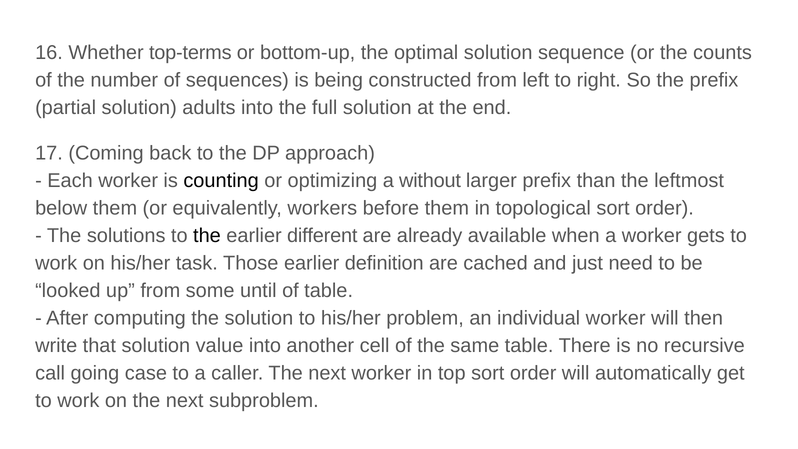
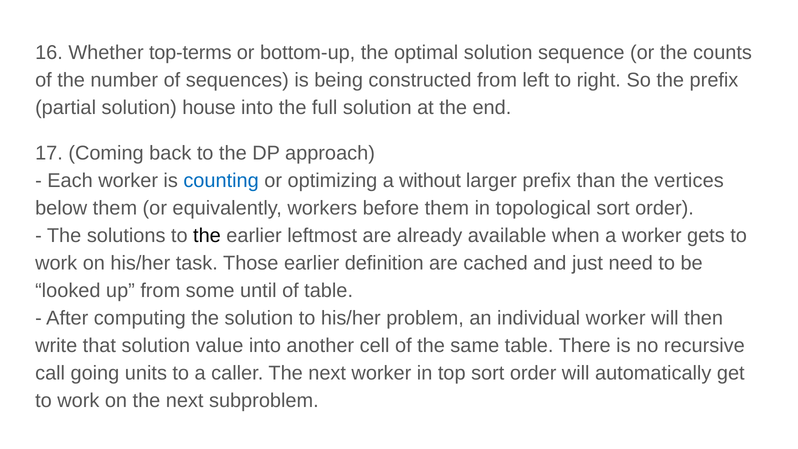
adults: adults -> house (209, 108)
counting colour: black -> blue (221, 181)
leftmost: leftmost -> vertices (689, 181)
different: different -> leftmost (322, 236)
case: case -> units (146, 373)
